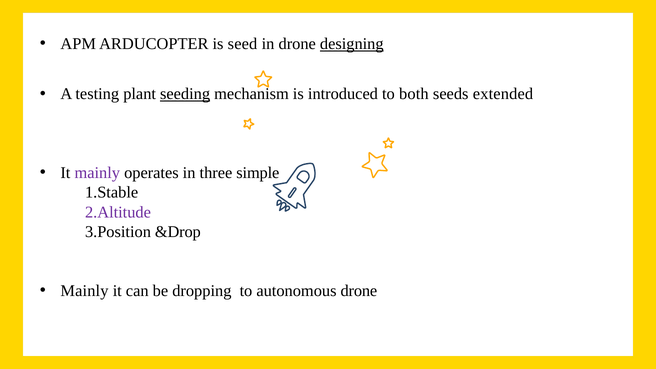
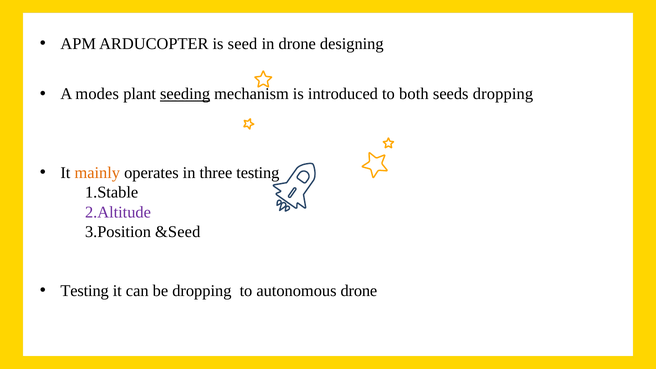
designing underline: present -> none (352, 44)
testing: testing -> modes (97, 94)
seeds extended: extended -> dropping (503, 94)
mainly colour: purple -> orange (97, 173)
three simple: simple -> testing (258, 173)
&Drop: &Drop -> &Seed (178, 232)
Mainly: Mainly -> Testing (85, 291)
